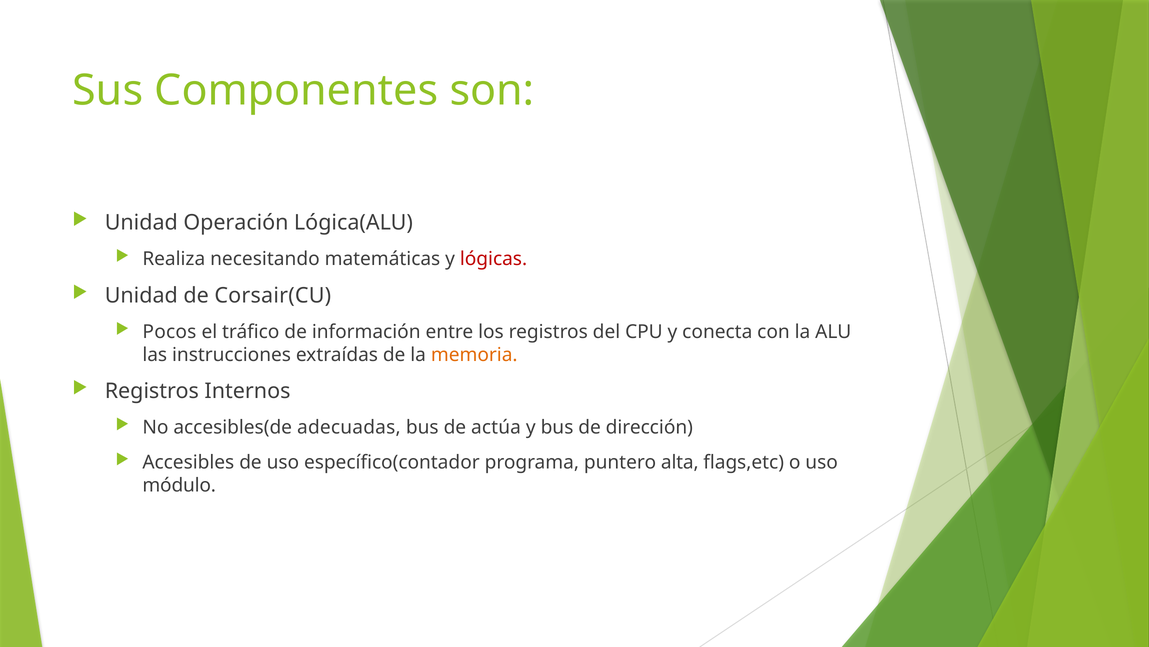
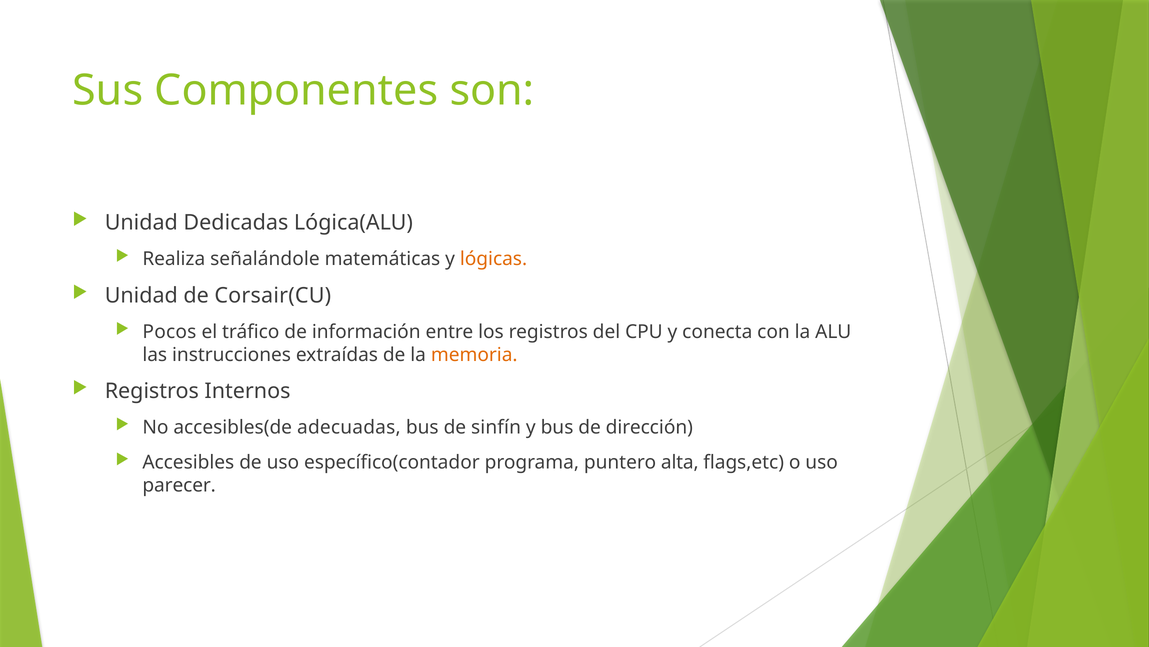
Operación: Operación -> Dedicadas (236, 222)
necesitando: necesitando -> señalándole (265, 259)
lógicas colour: red -> orange (494, 259)
actúa: actúa -> sinfín (496, 427)
módulo: módulo -> parecer (179, 485)
